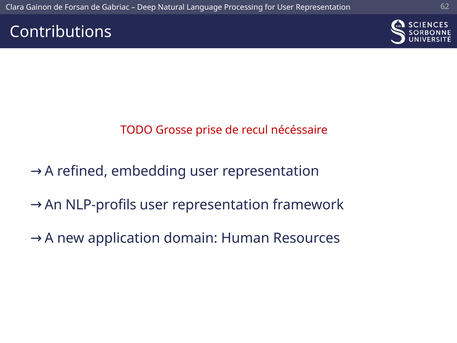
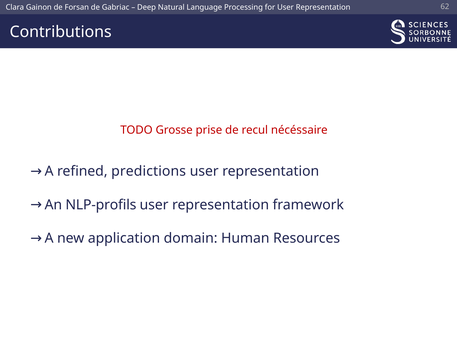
embedding: embedding -> predictions (149, 171)
